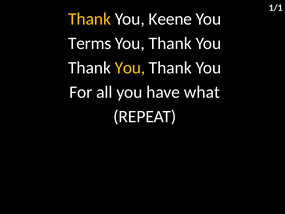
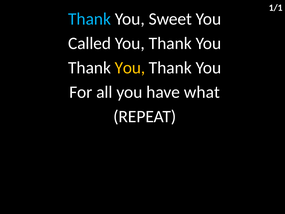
Thank colour: yellow -> light blue (90, 19)
Keene: Keene -> Sweet (170, 19)
Terms: Terms -> Called (90, 43)
